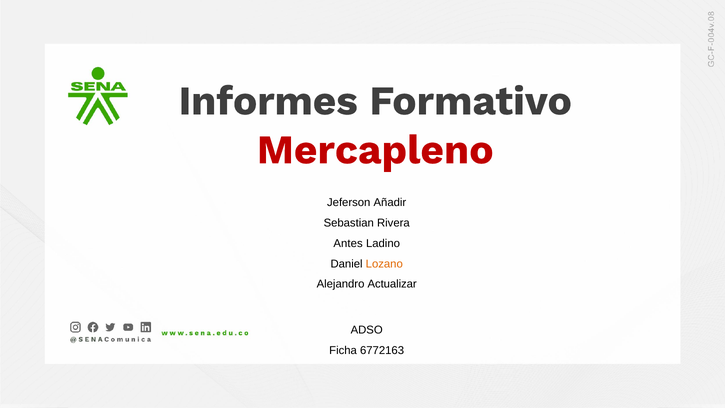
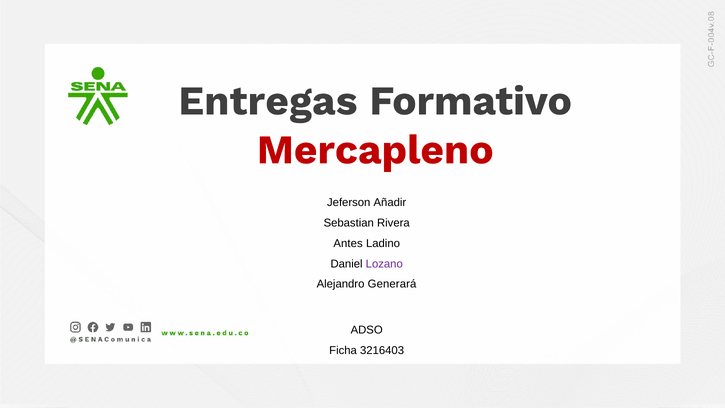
Informes: Informes -> Entregas (268, 101)
Lozano colour: orange -> purple (384, 264)
Actualizar: Actualizar -> Generará (392, 284)
6772163: 6772163 -> 3216403 (382, 350)
